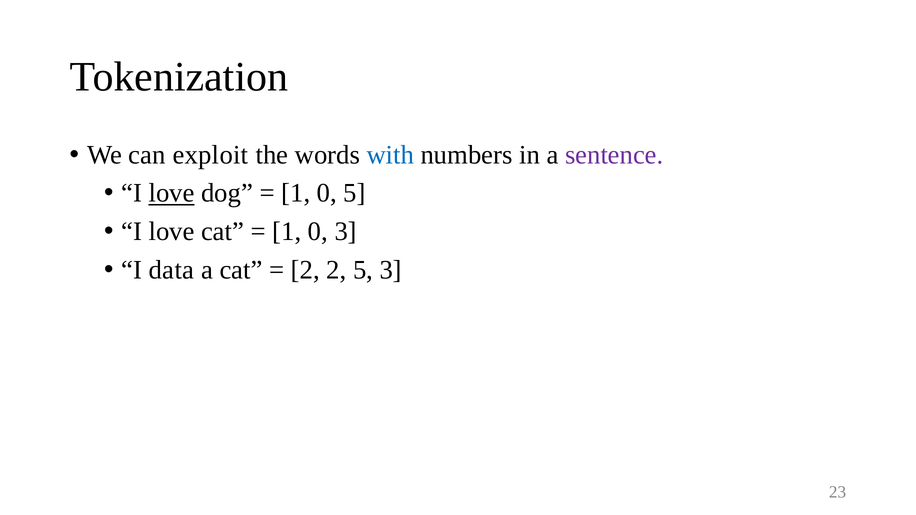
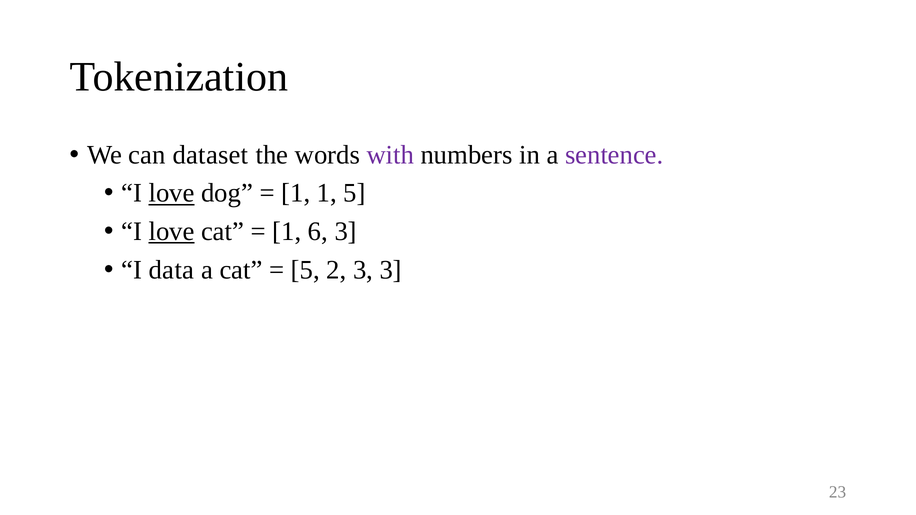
exploit: exploit -> dataset (210, 155)
with colour: blue -> purple (390, 155)
0: 0 -> 1 (327, 193)
love underline: none -> present (172, 232)
0: 0 -> 6 (318, 232)
2: 2 -> 5 (305, 270)
2 5: 5 -> 3 (363, 270)
